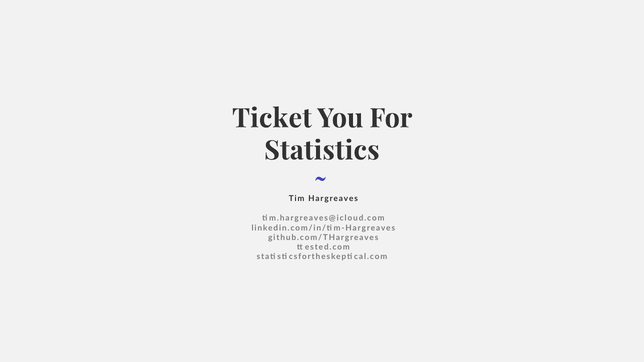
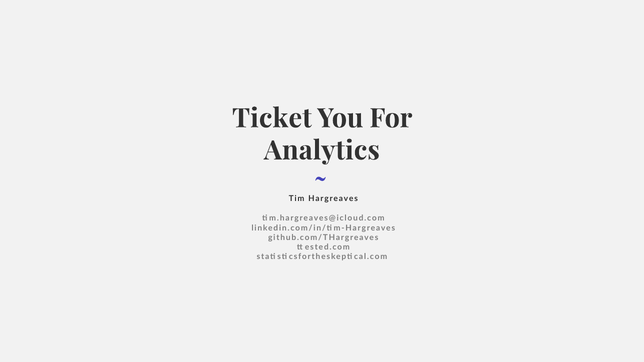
Statistics: Statistics -> Analytics (322, 151)
